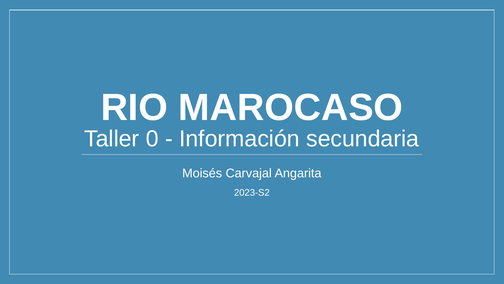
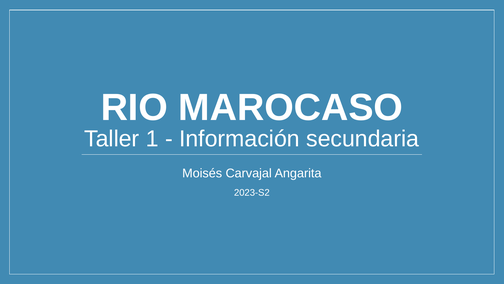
0: 0 -> 1 (152, 139)
